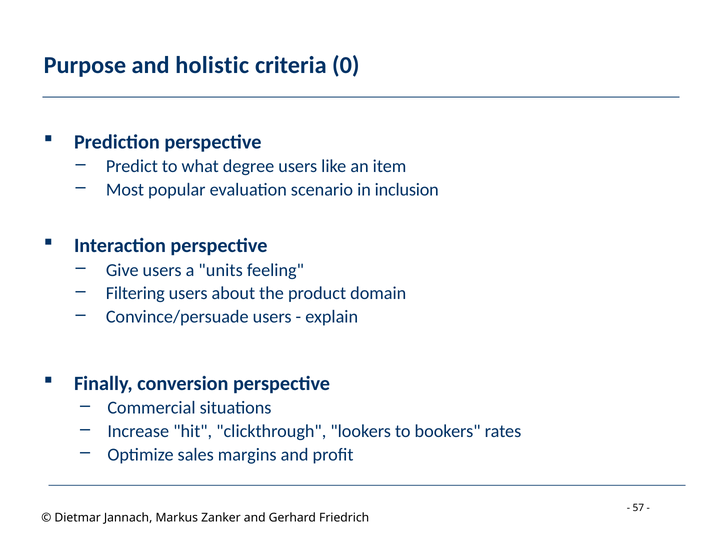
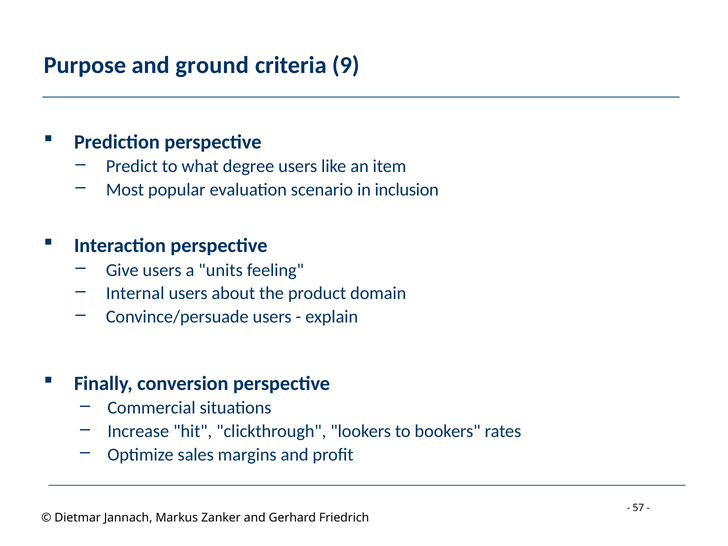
holistic: holistic -> ground (212, 65)
0: 0 -> 9 (346, 65)
Filtering: Filtering -> Internal (135, 293)
